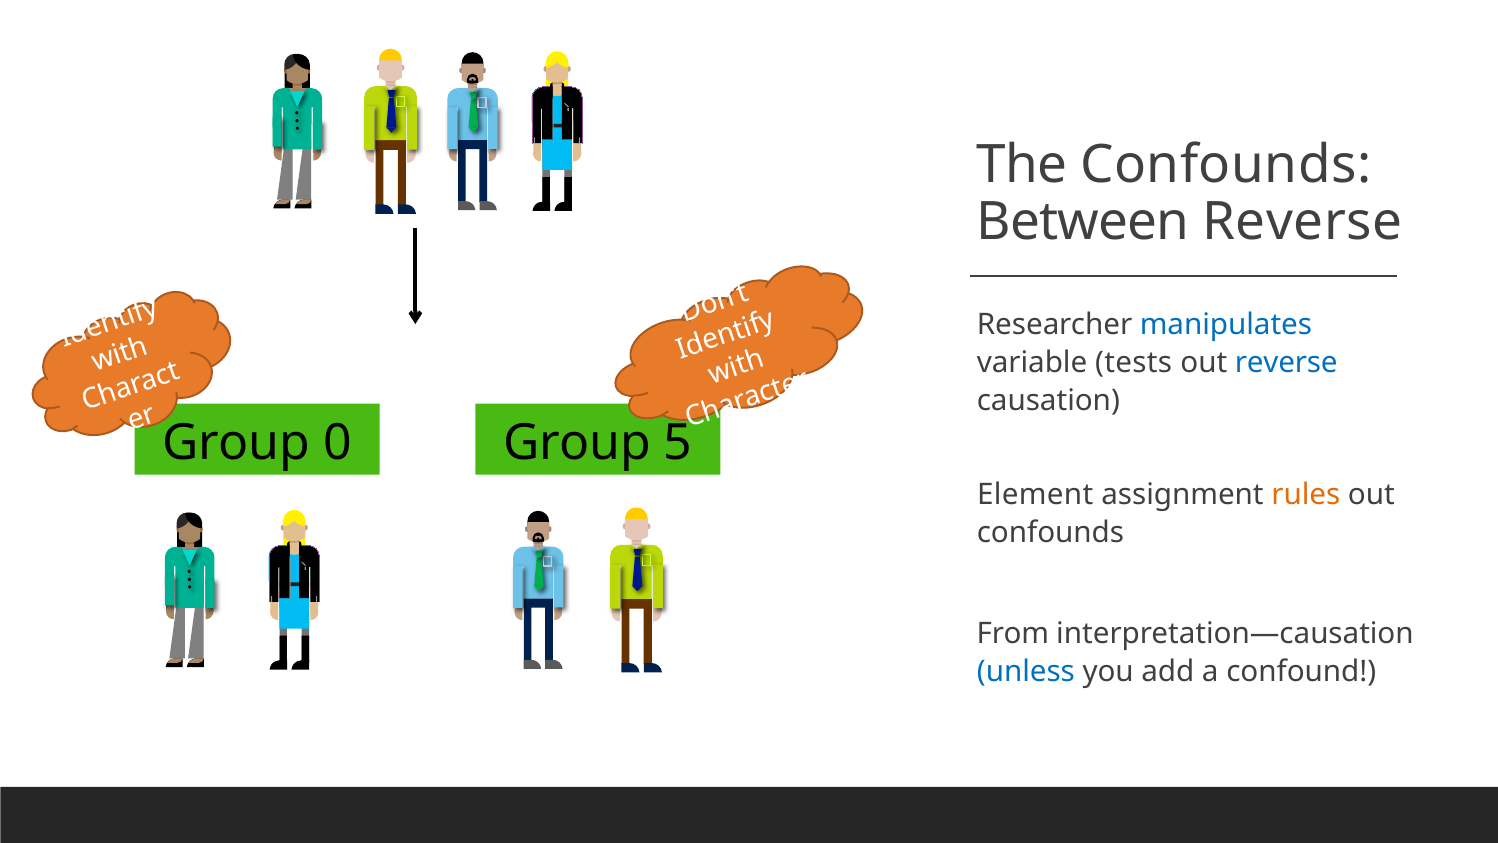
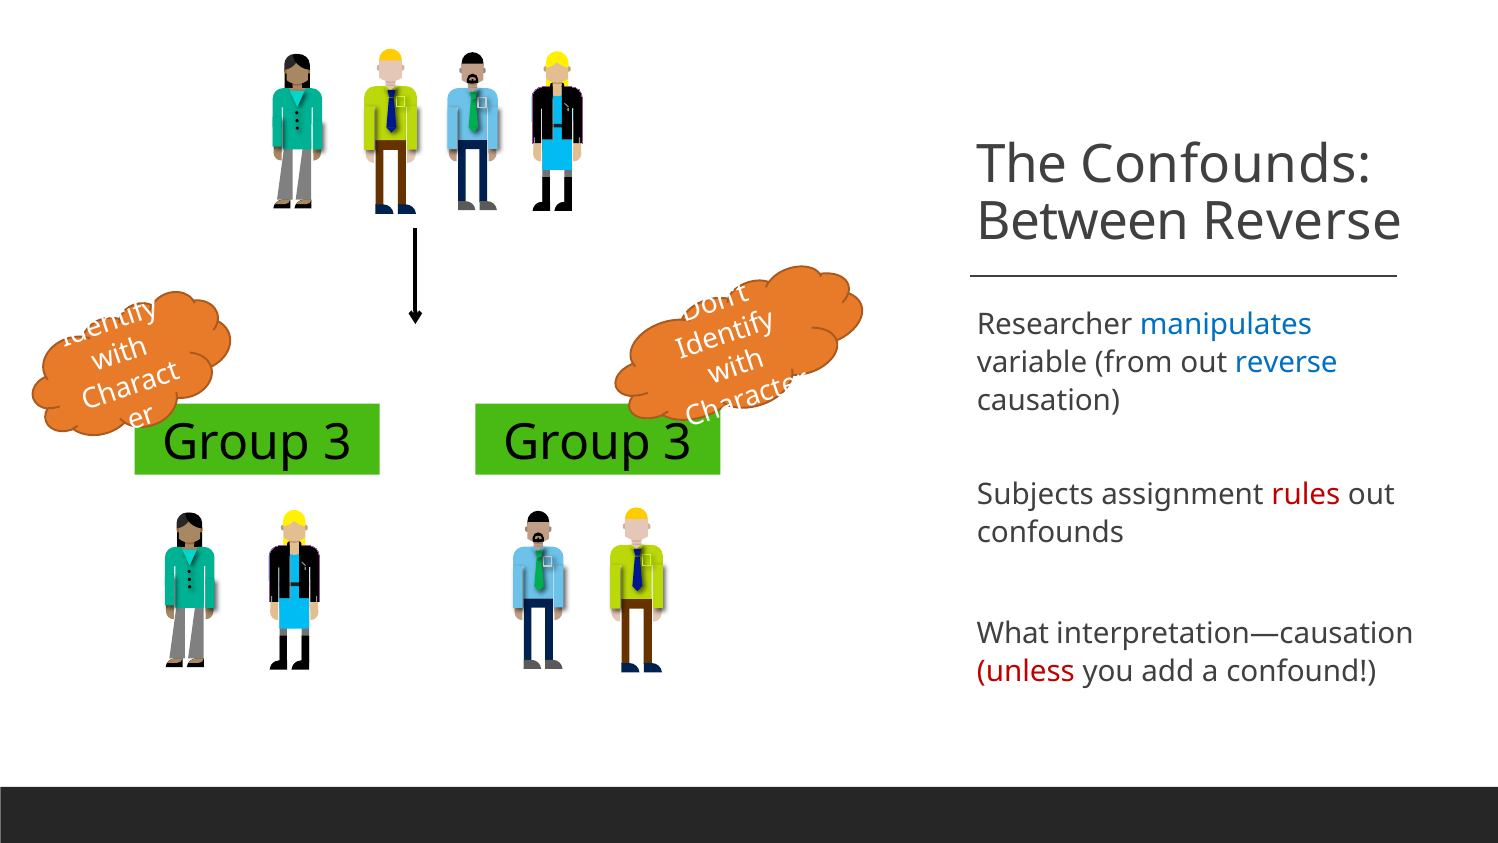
tests: tests -> from (1134, 362)
0: 0 -> 3 (337, 442)
5: 5 -> 3 (678, 442)
Element: Element -> Subjects (1035, 494)
rules colour: orange -> red (1306, 494)
From: From -> What (1013, 633)
unless colour: blue -> red (1026, 672)
